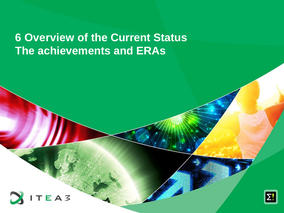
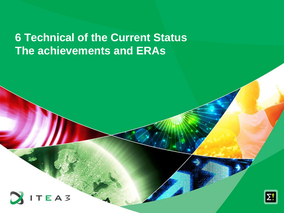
Overview: Overview -> Technical (49, 38)
